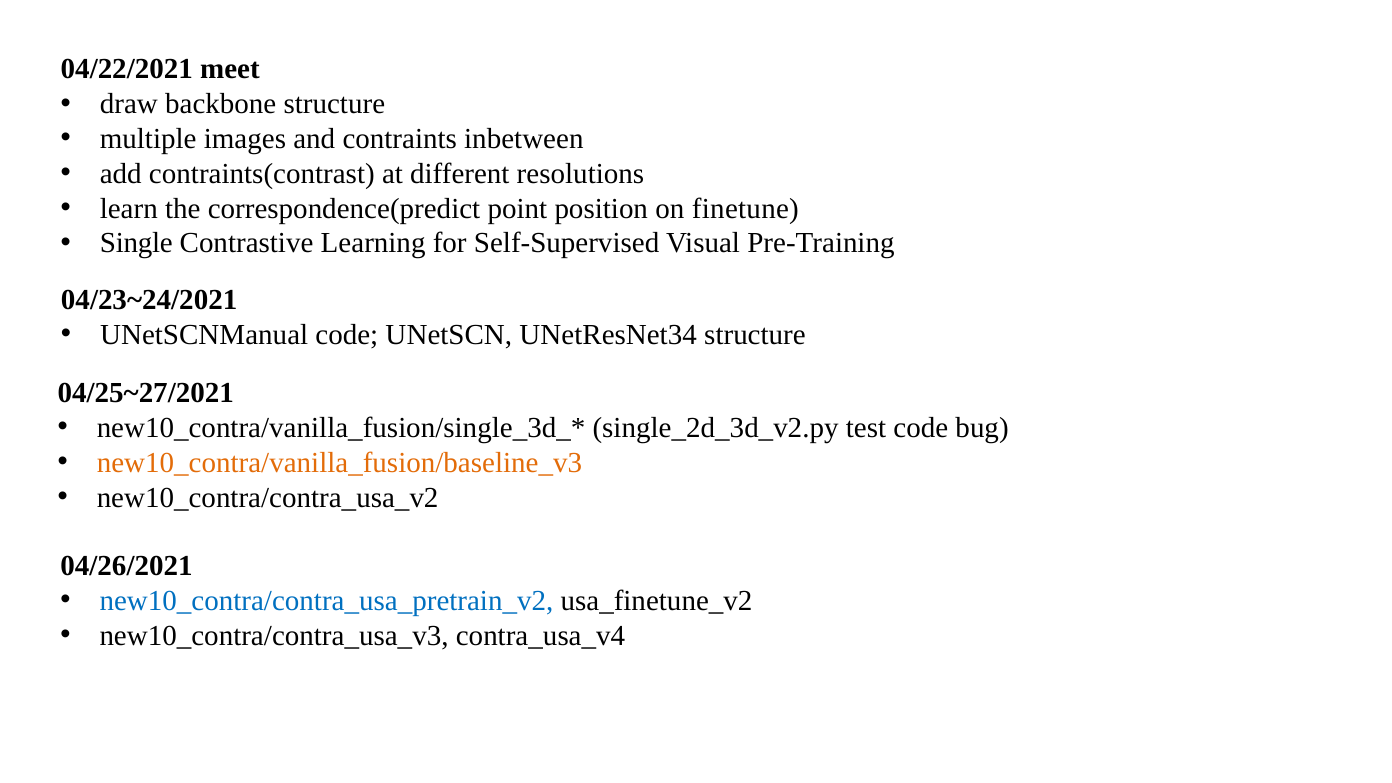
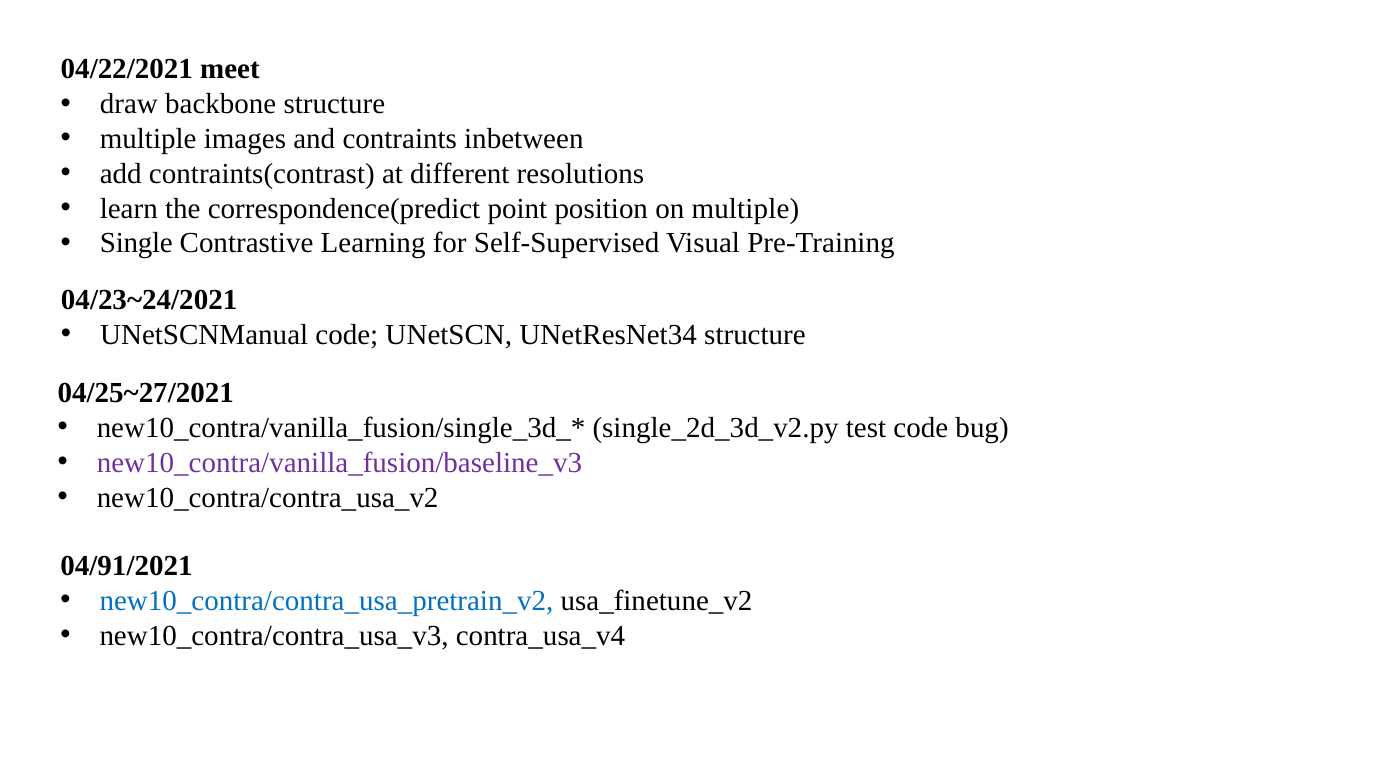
on finetune: finetune -> multiple (745, 209)
new10_contra/vanilla_fusion/baseline_v3 colour: orange -> purple (339, 463)
04/26/2021: 04/26/2021 -> 04/91/2021 (127, 566)
